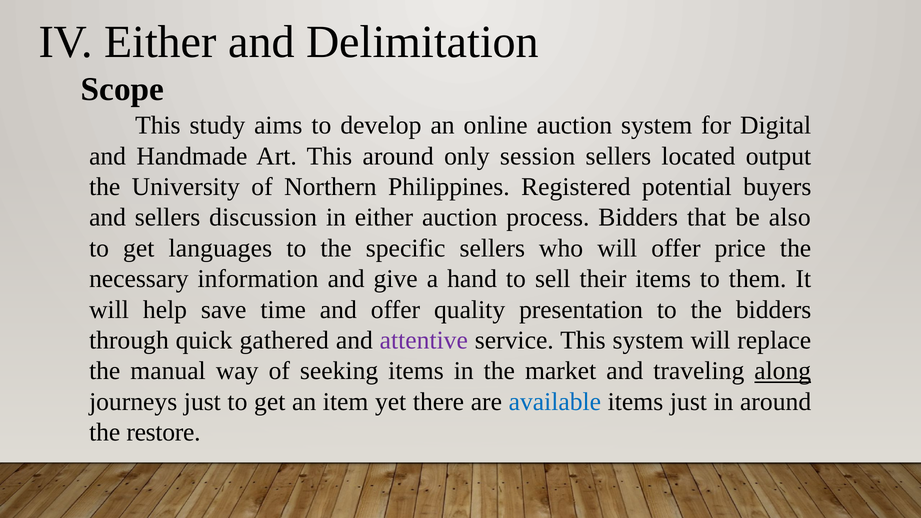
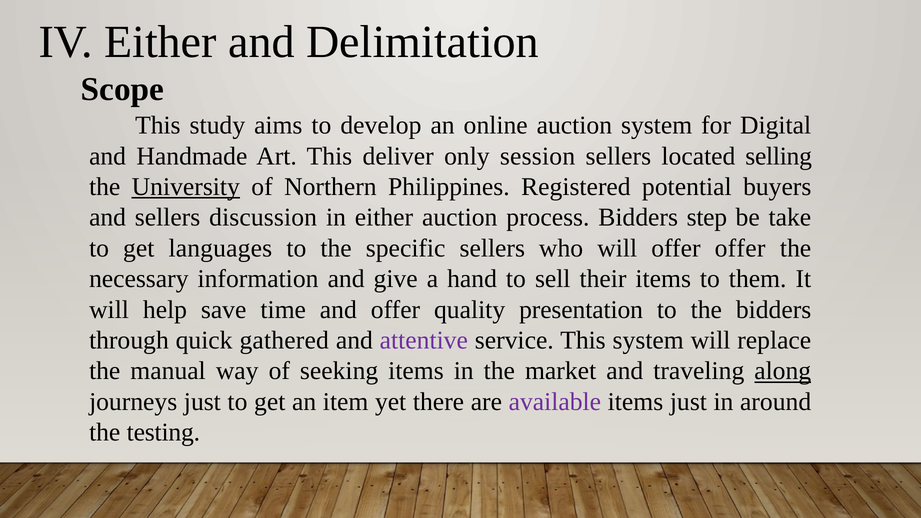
This around: around -> deliver (398, 156)
output: output -> selling (779, 156)
University underline: none -> present (186, 187)
that: that -> step (707, 218)
also: also -> take (790, 218)
offer price: price -> offer (740, 248)
available colour: blue -> purple (555, 402)
restore: restore -> testing (163, 433)
